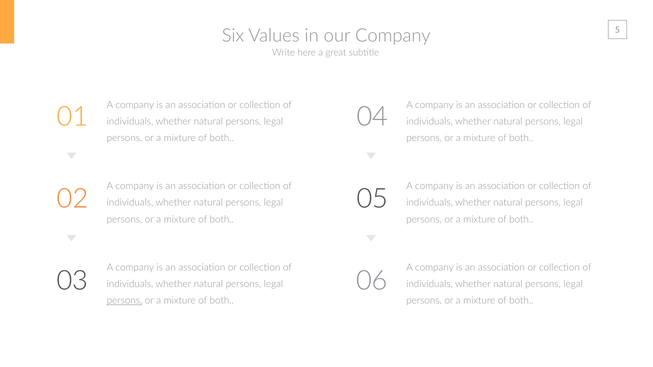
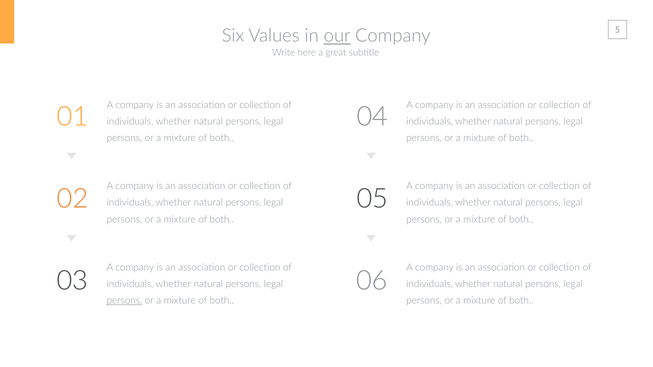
our underline: none -> present (337, 36)
